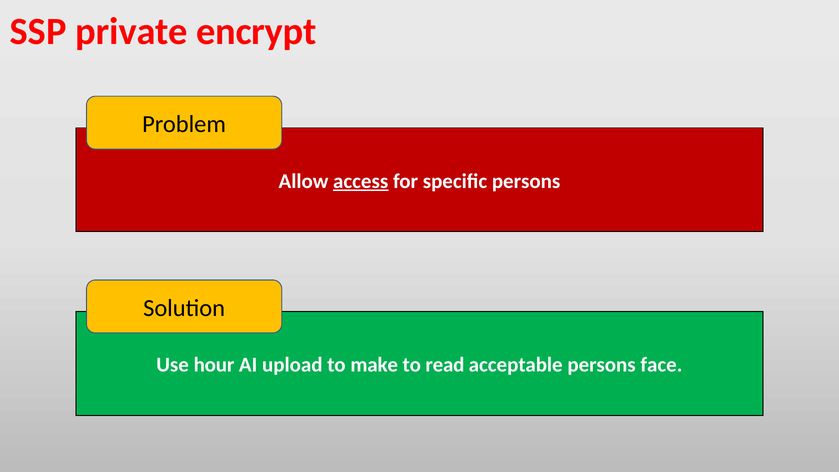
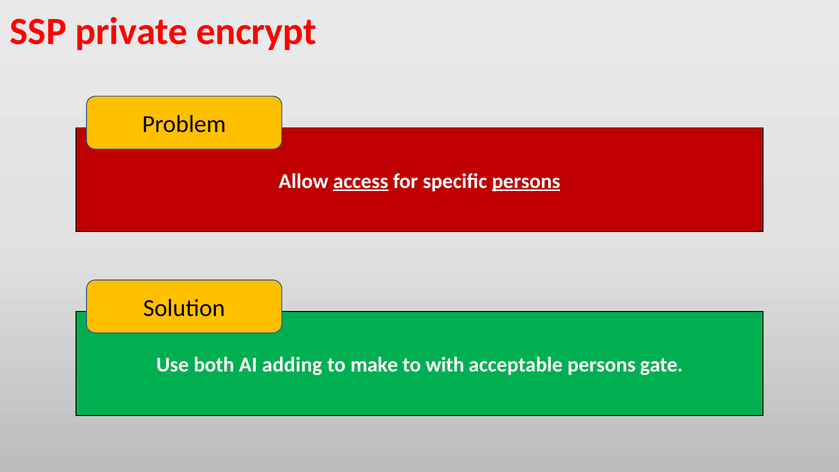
persons underline: none -> present (526, 181)
hour: hour -> both (214, 365)
upload: upload -> adding (292, 365)
read: read -> with (445, 365)
face: face -> gate (661, 365)
